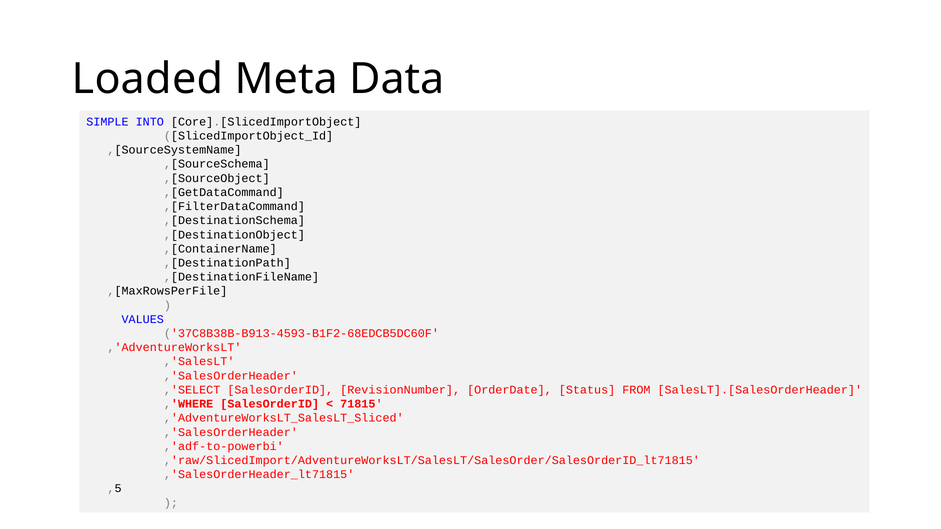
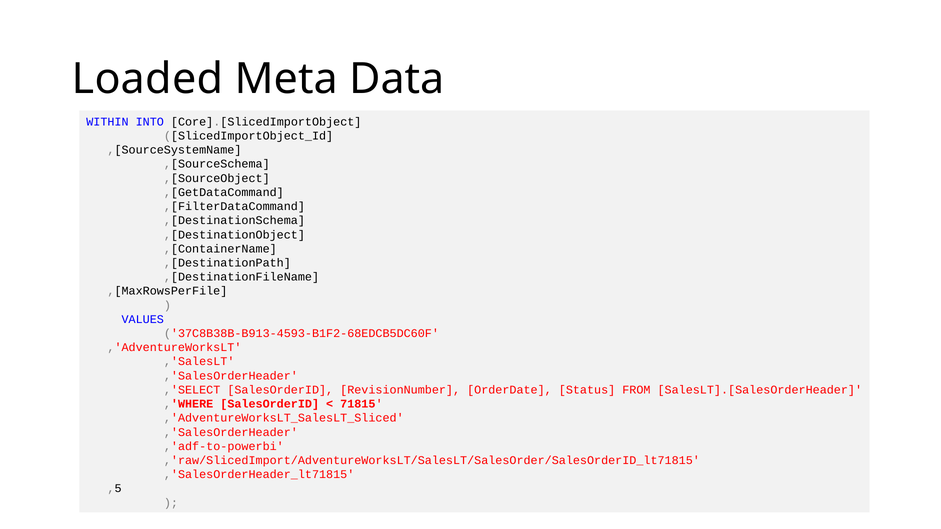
SIMPLE: SIMPLE -> WITHIN (107, 122)
